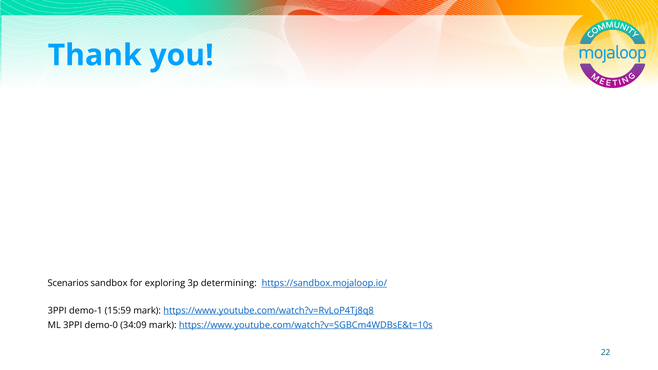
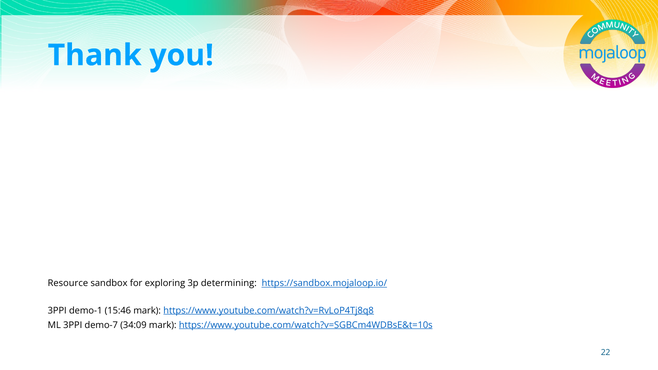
Scenarios: Scenarios -> Resource (68, 283)
15:59: 15:59 -> 15:46 (118, 311)
demo-0: demo-0 -> demo-7 (101, 325)
